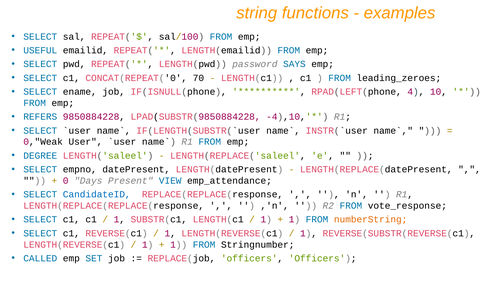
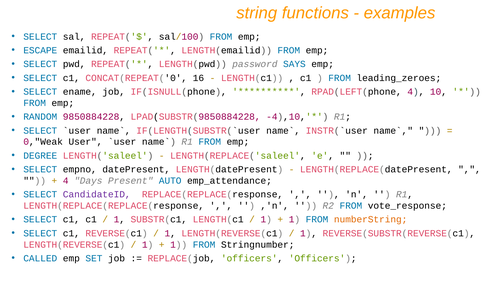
USEFUL: USEFUL -> ESCAPE (40, 50)
70: 70 -> 16 (198, 78)
REFERS: REFERS -> RANDOM (40, 117)
0: 0 -> 4 (66, 181)
VIEW: VIEW -> AUTO (170, 181)
CandidateID colour: blue -> purple (97, 195)
